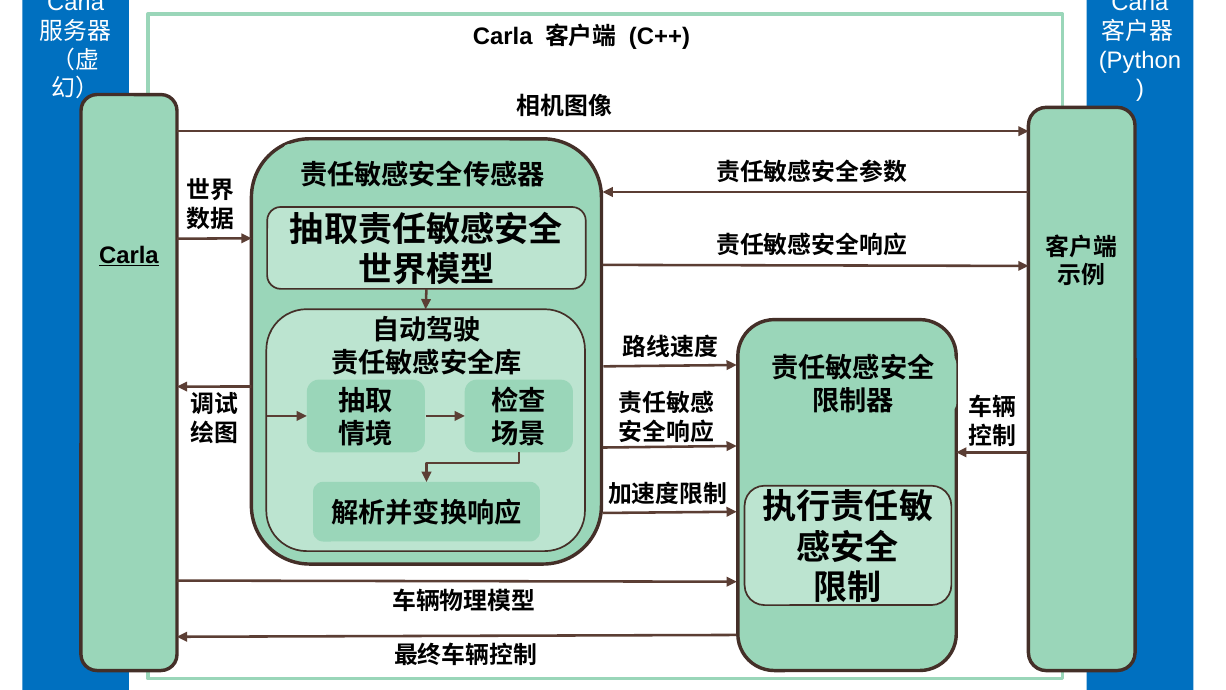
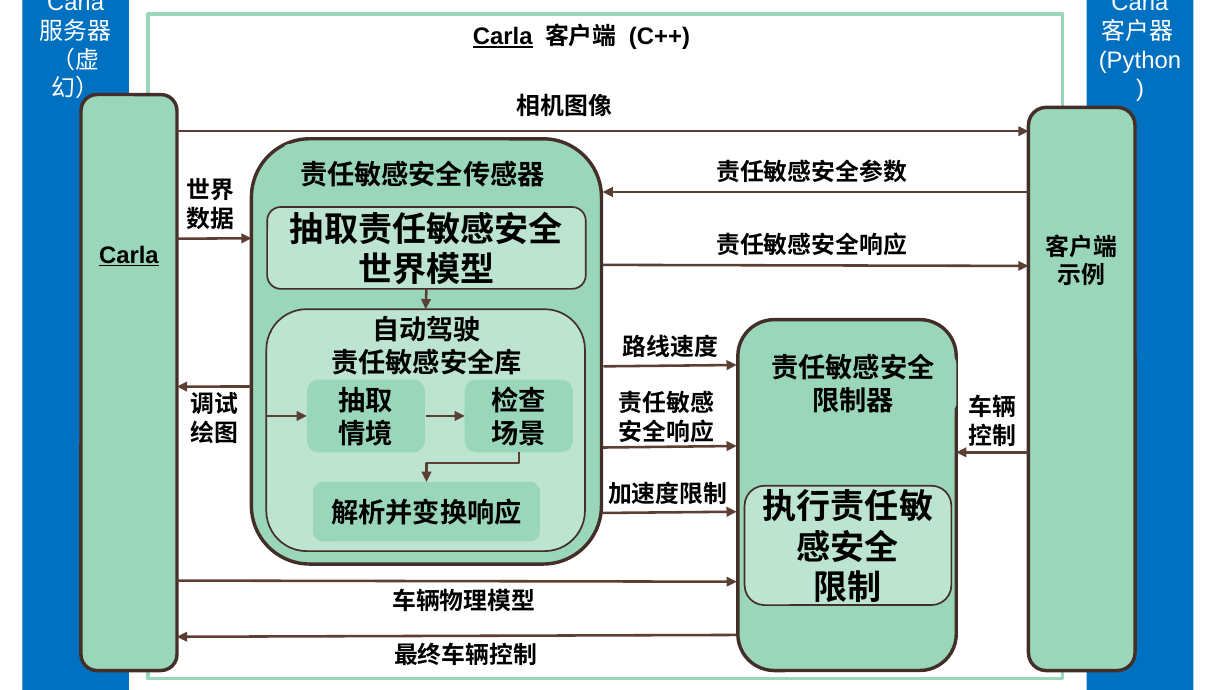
Carla underline: none -> present (503, 37)
